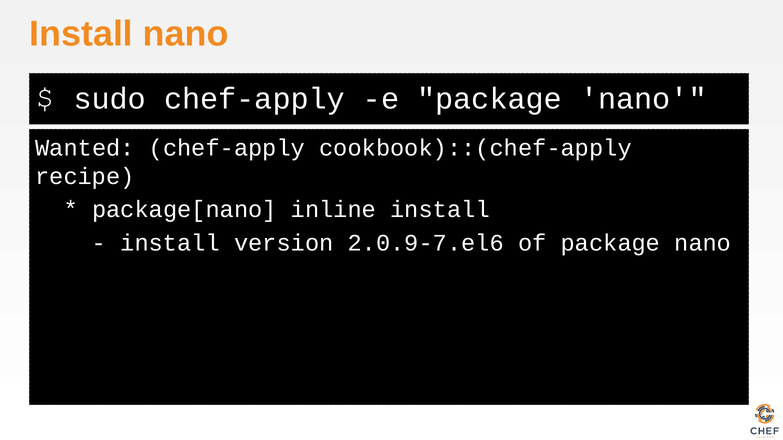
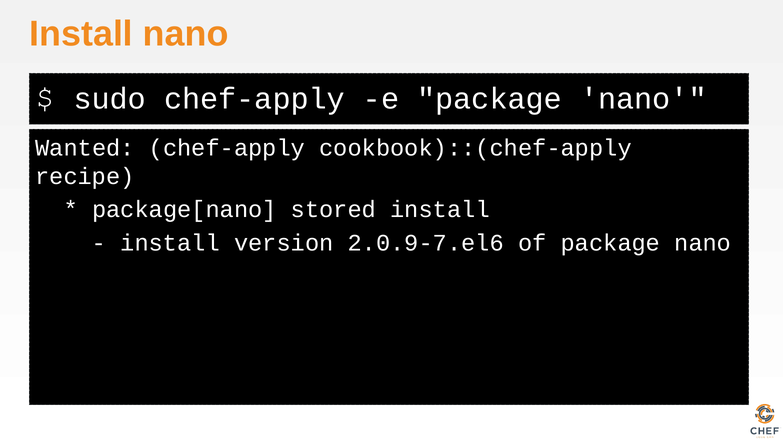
inline: inline -> stored (333, 210)
